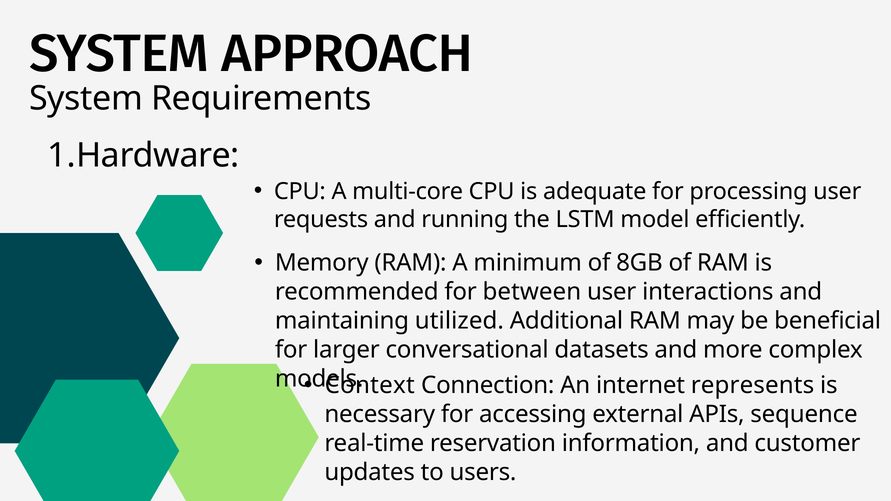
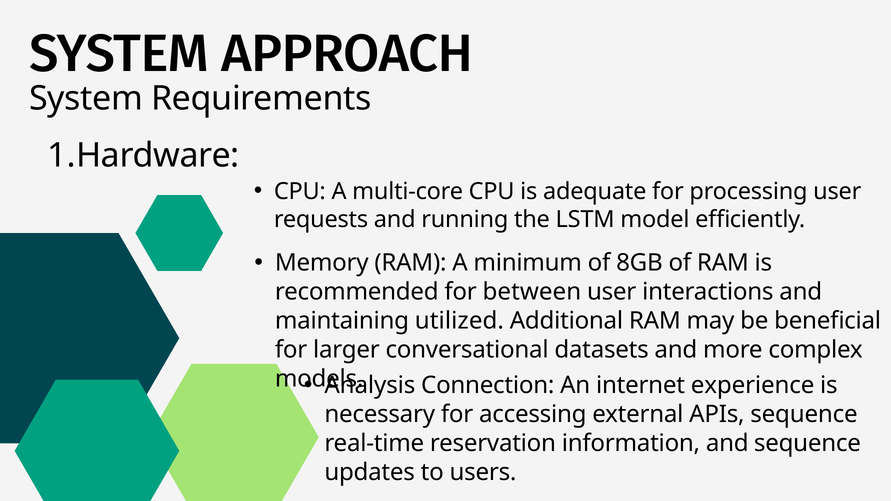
Context: Context -> Analysis (370, 386)
represents: represents -> experience (753, 386)
and customer: customer -> sequence (807, 443)
